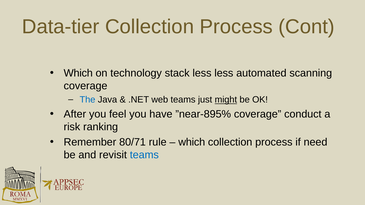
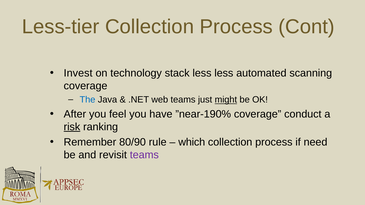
Data-tier: Data-tier -> Less-tier (61, 27)
Which: Which -> Invest (78, 73)
”near-895%: ”near-895% -> ”near-190% (203, 114)
risk underline: none -> present (72, 127)
80/71: 80/71 -> 80/90 (133, 142)
teams colour: blue -> purple (144, 155)
